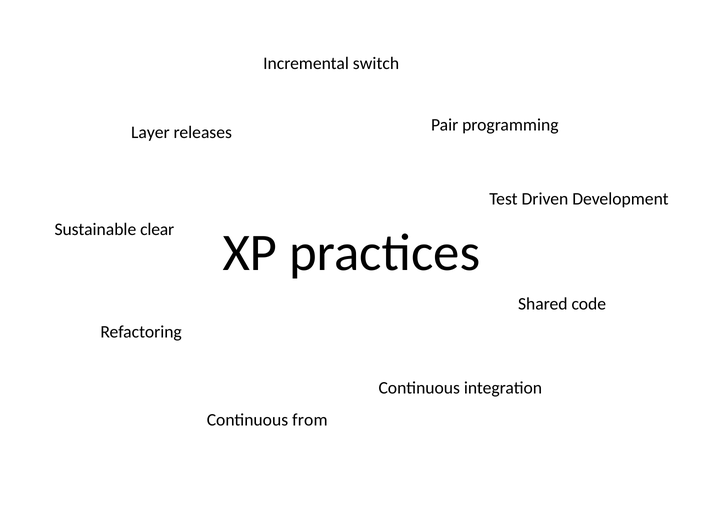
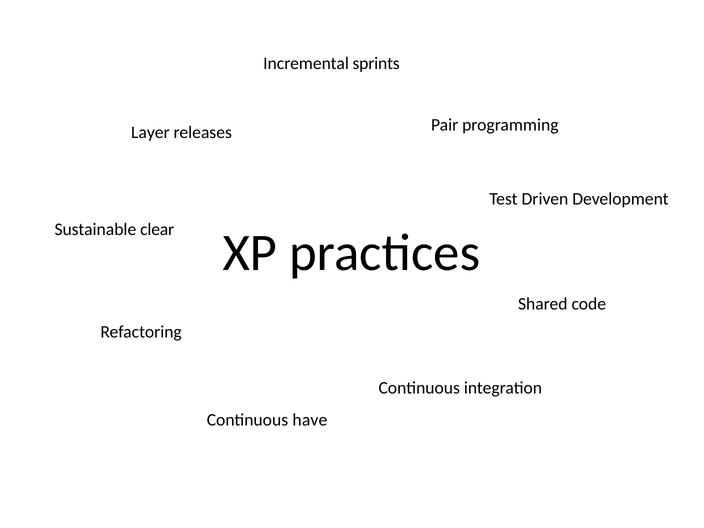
switch: switch -> sprints (376, 63)
from: from -> have (310, 420)
